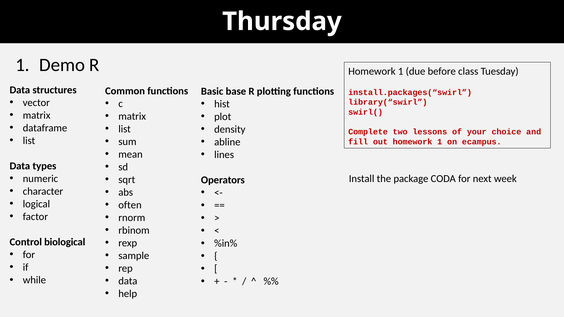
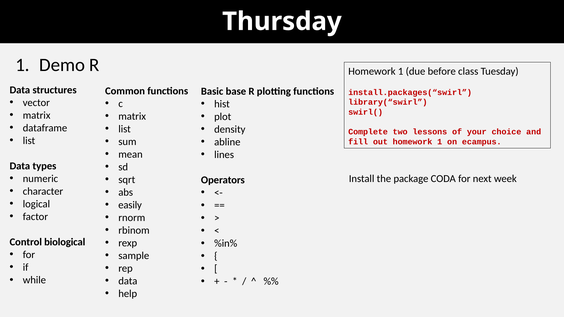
often: often -> easily (130, 205)
